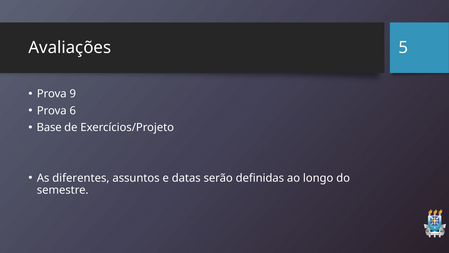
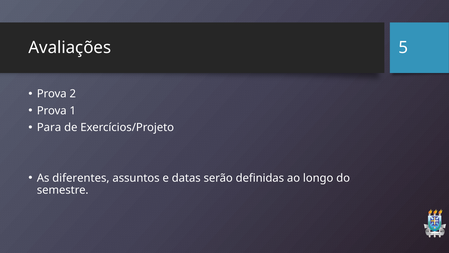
9: 9 -> 2 (73, 94)
6: 6 -> 1 (73, 111)
Base: Base -> Para (49, 127)
